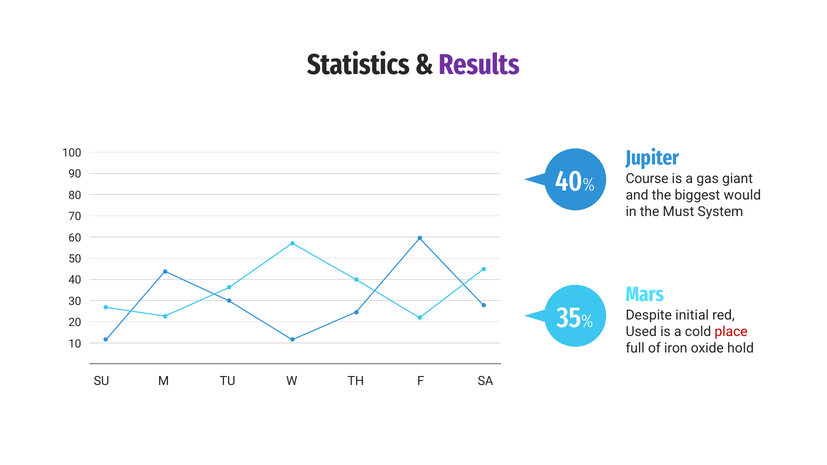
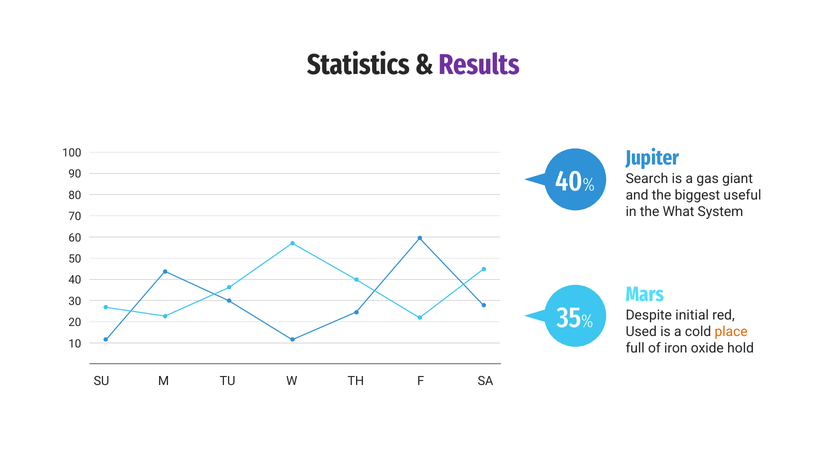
Course: Course -> Search (647, 179)
would: would -> useful (742, 195)
Must: Must -> What (679, 212)
place colour: red -> orange (731, 332)
